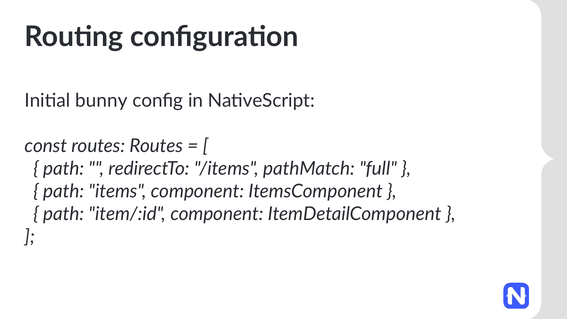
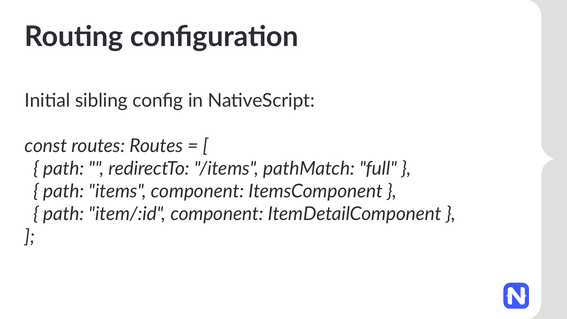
bunny: bunny -> sibling (101, 101)
